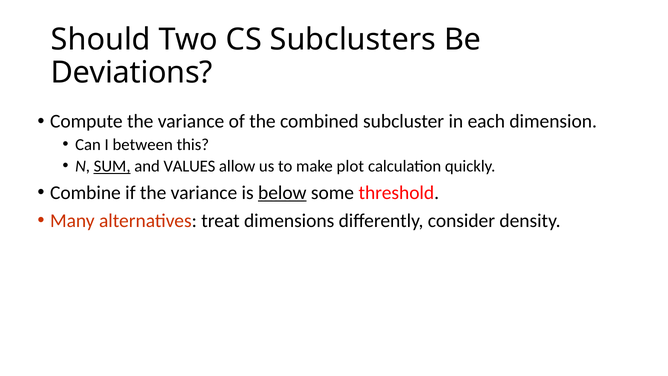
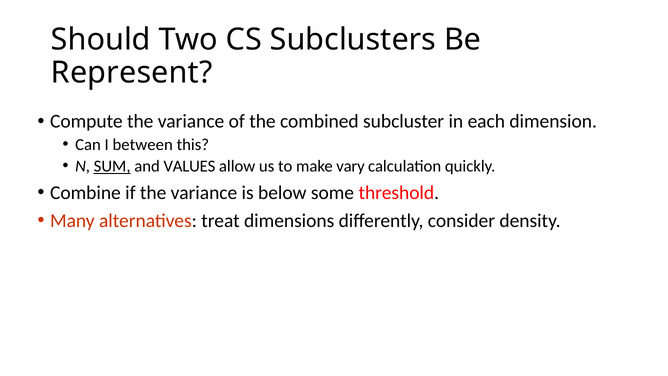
Deviations: Deviations -> Represent (132, 73)
plot: plot -> vary (350, 166)
below underline: present -> none (282, 192)
